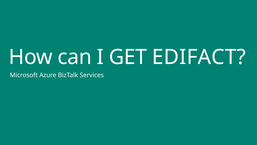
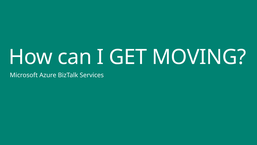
EDIFACT: EDIFACT -> MOVING (199, 57)
